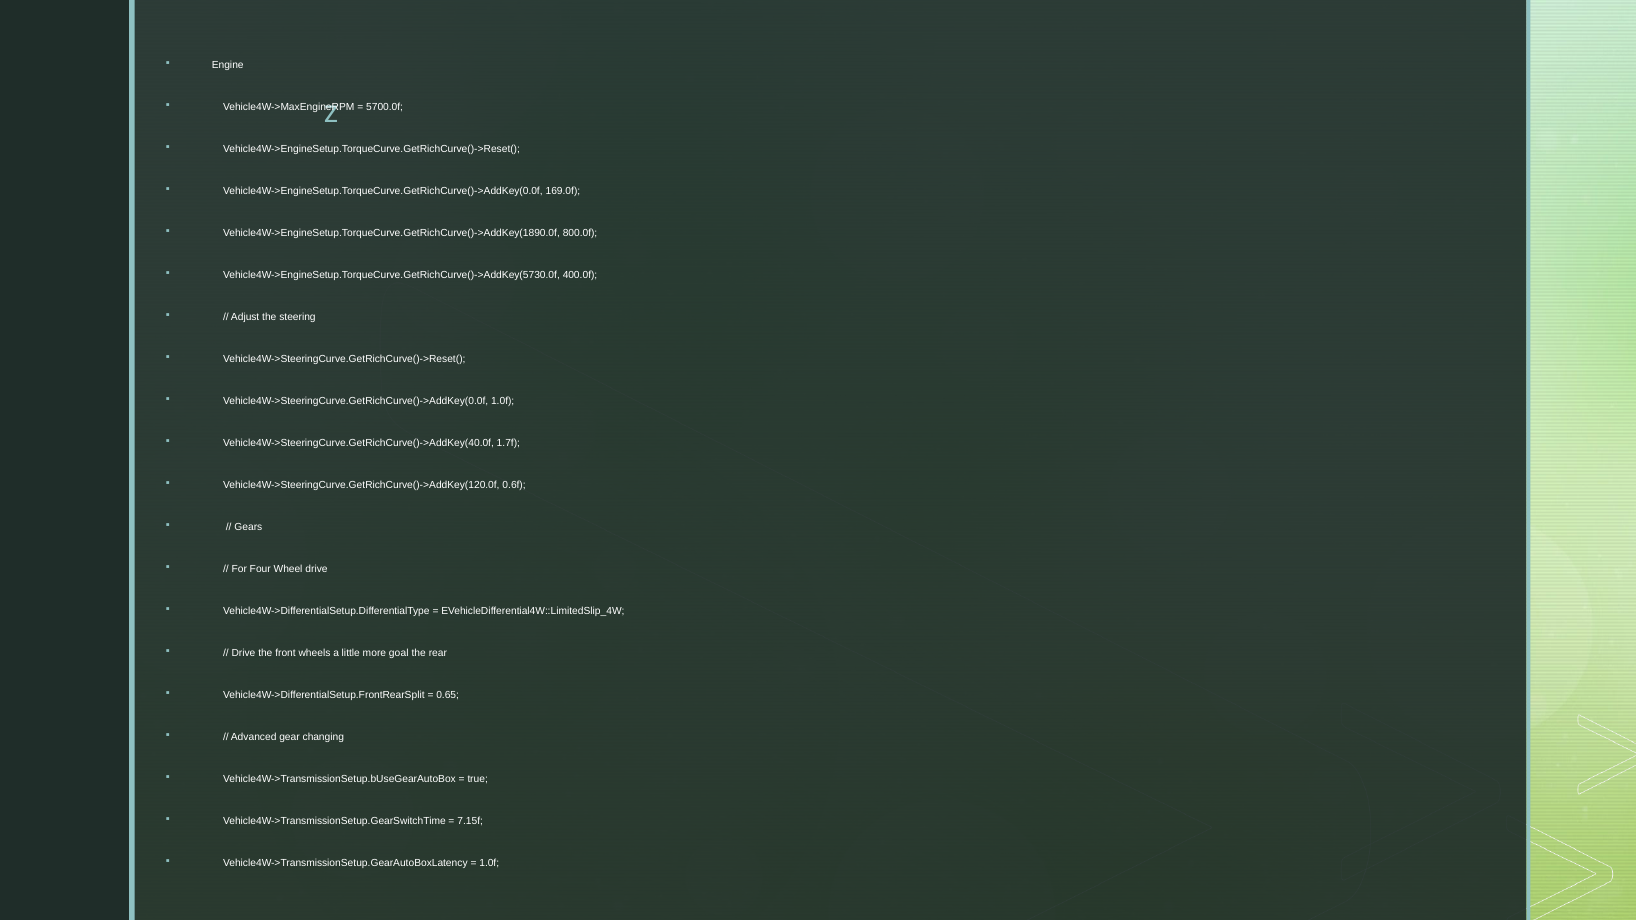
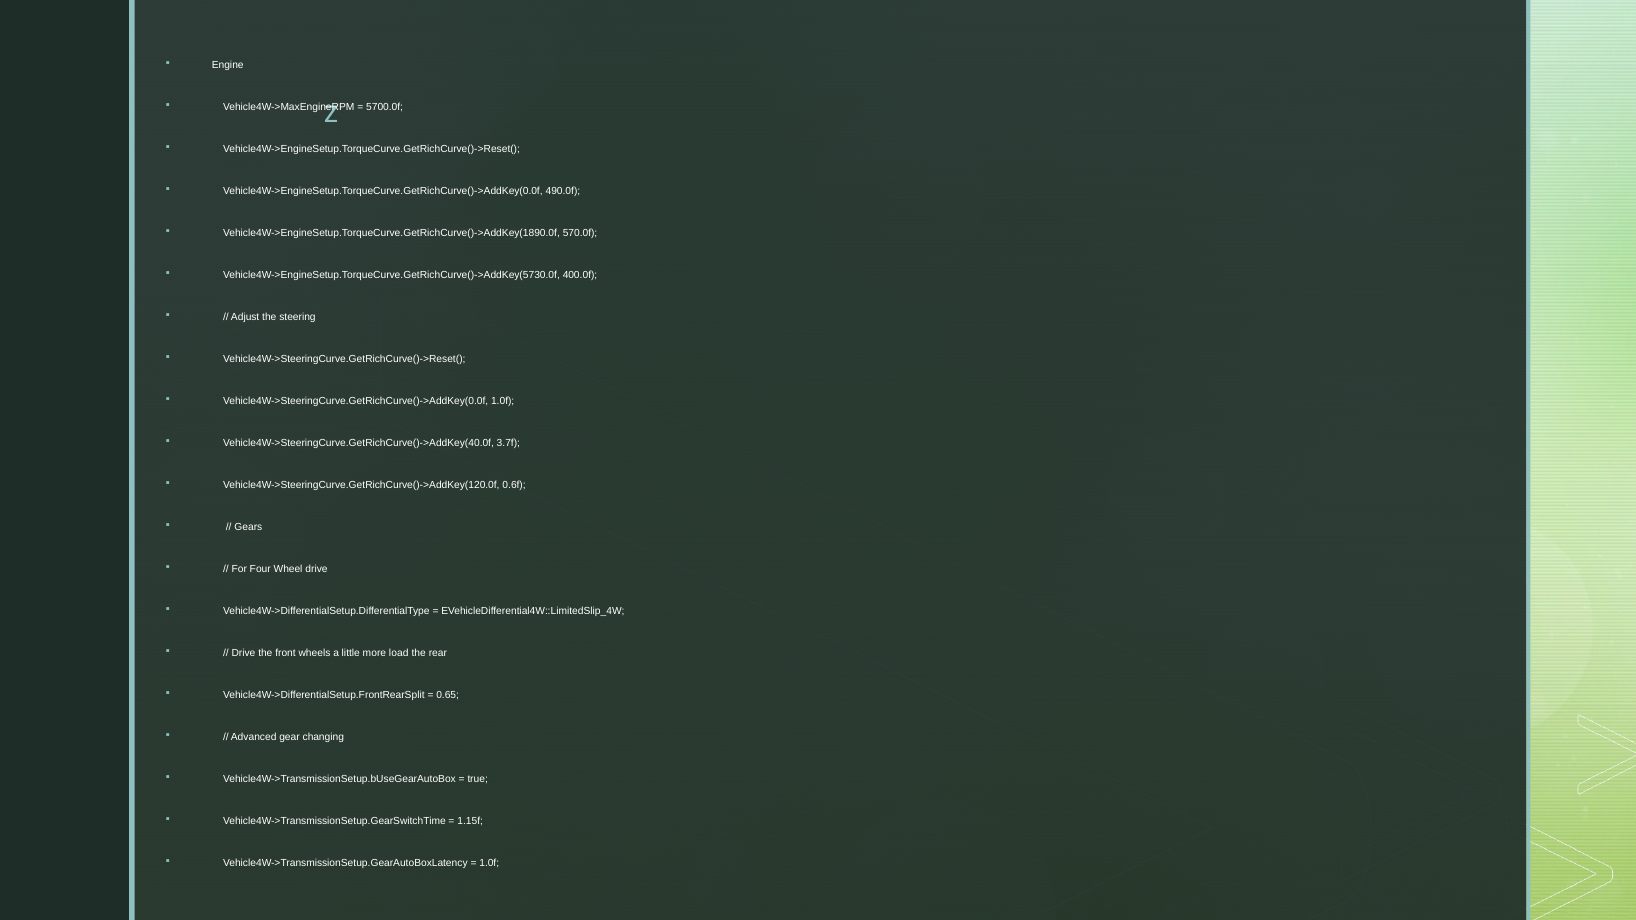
169.0f: 169.0f -> 490.0f (563, 191)
800.0f: 800.0f -> 570.0f (580, 233)
1.7f: 1.7f -> 3.7f (508, 443)
goal: goal -> load (399, 653)
7.15f: 7.15f -> 1.15f (470, 821)
